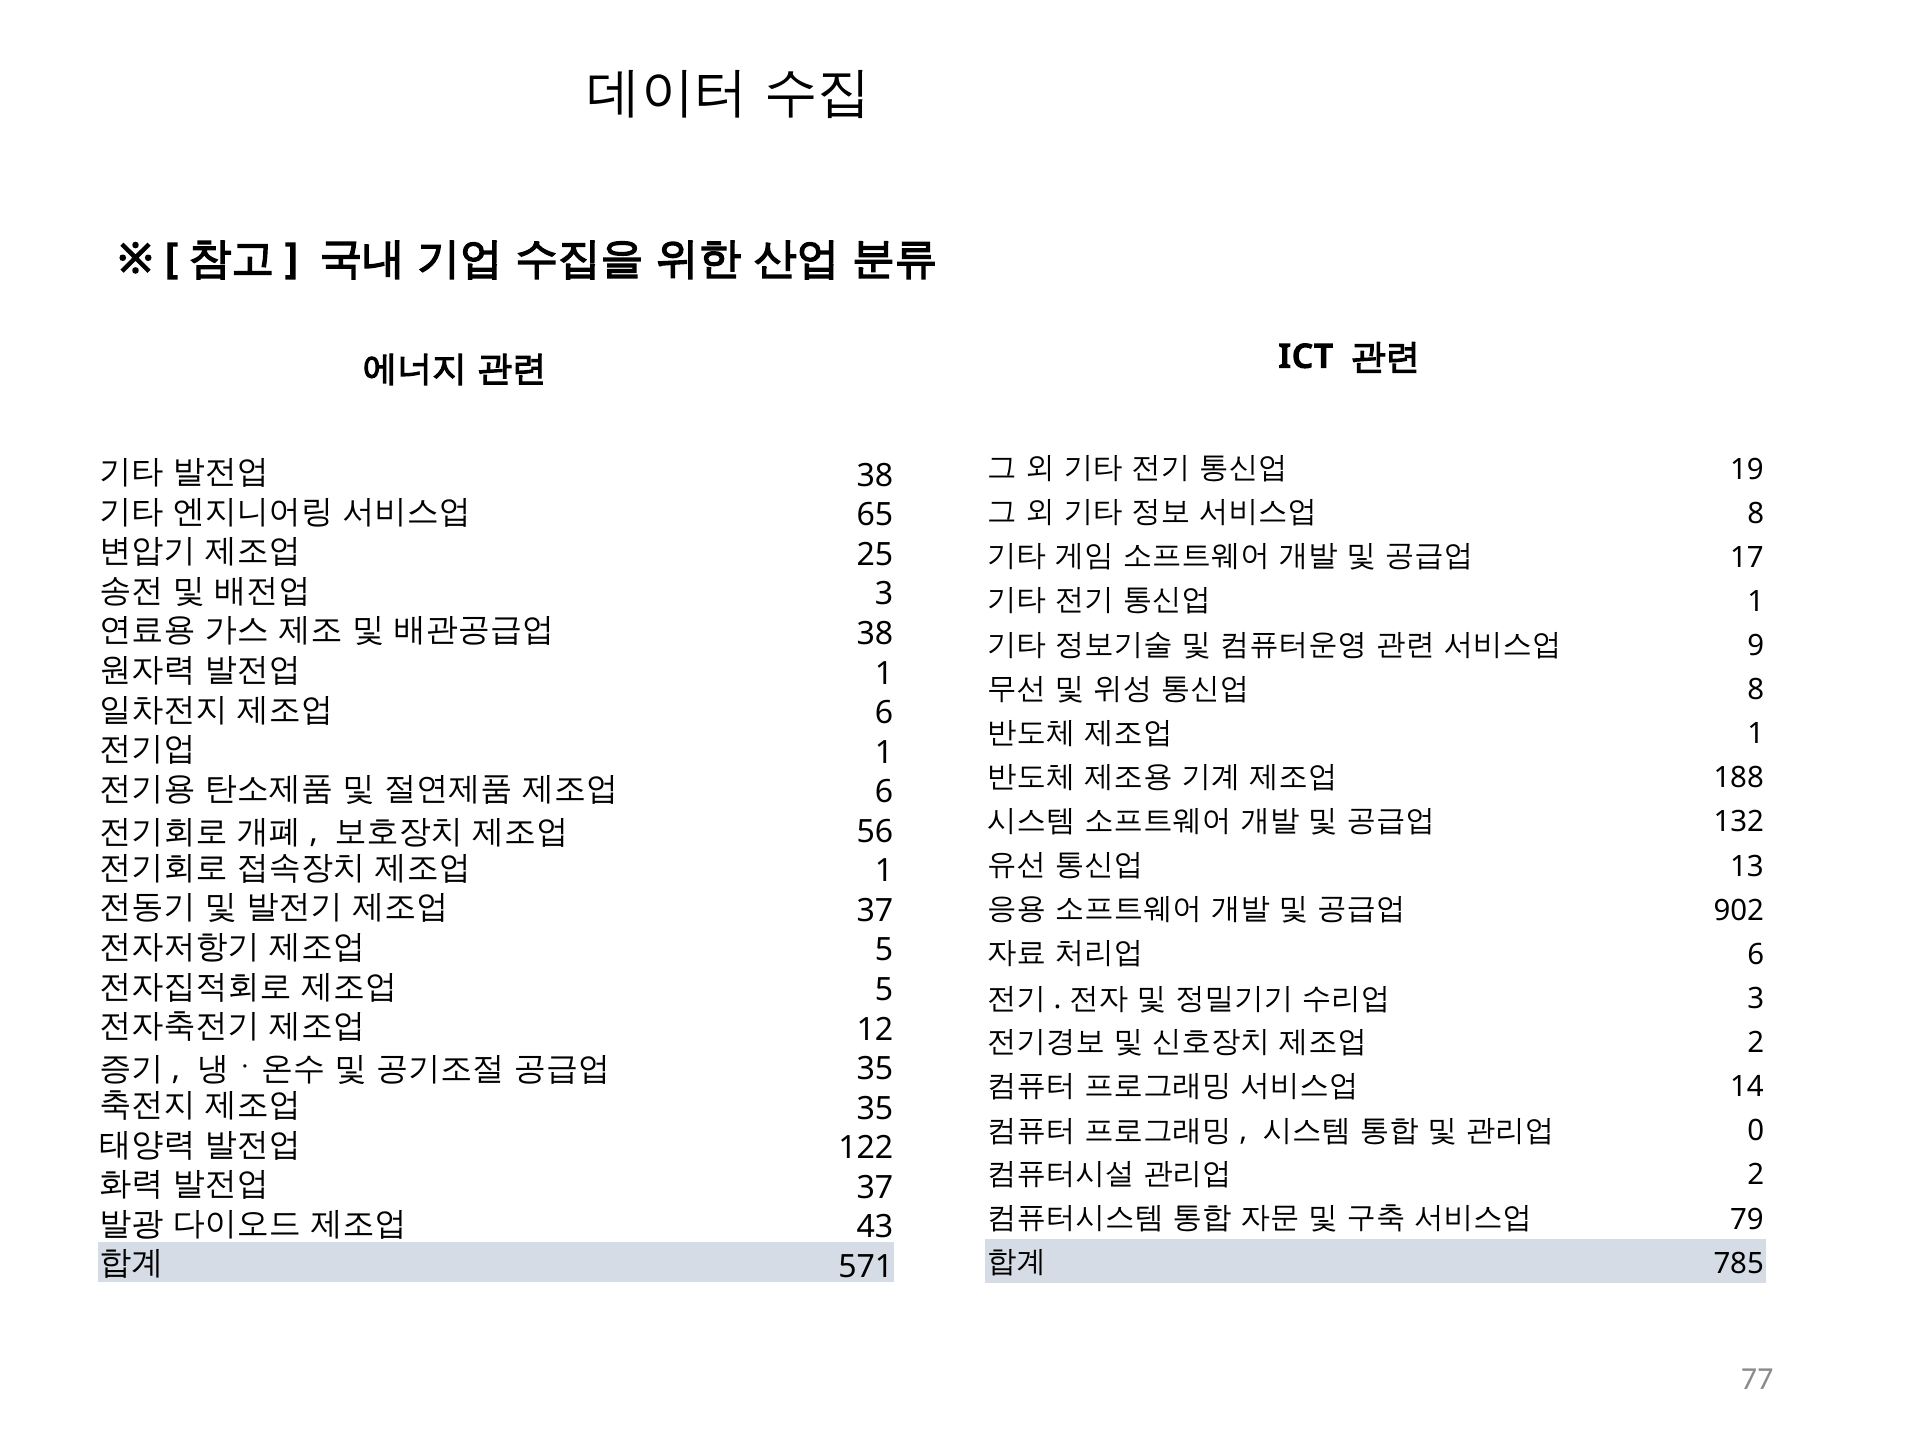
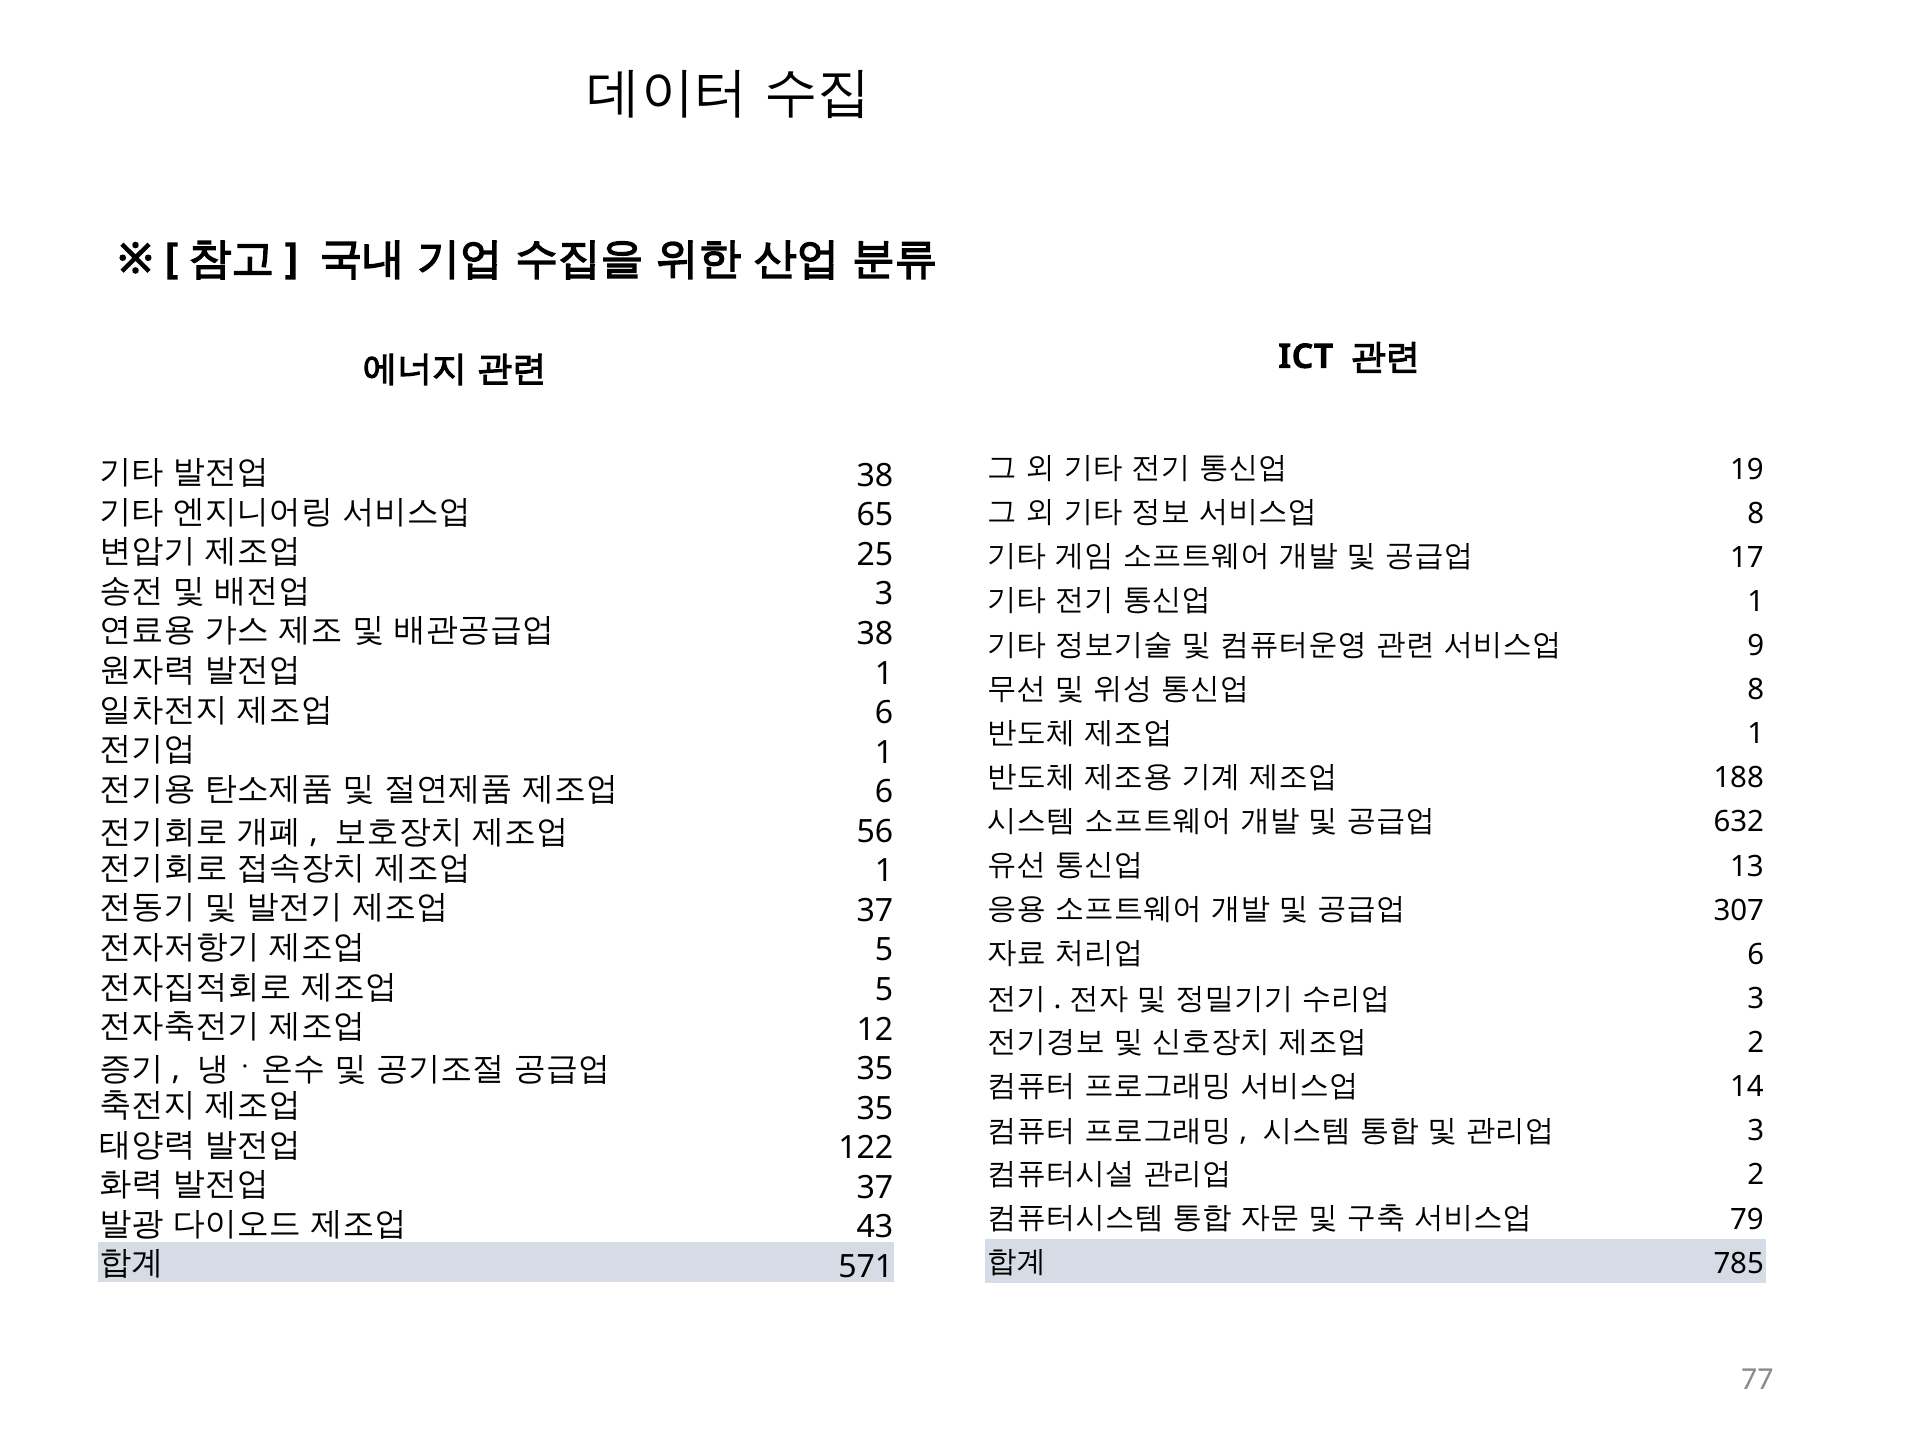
132: 132 -> 632 (1739, 822)
902: 902 -> 307 (1739, 910)
0: 0 -> 3 (1756, 1131)
